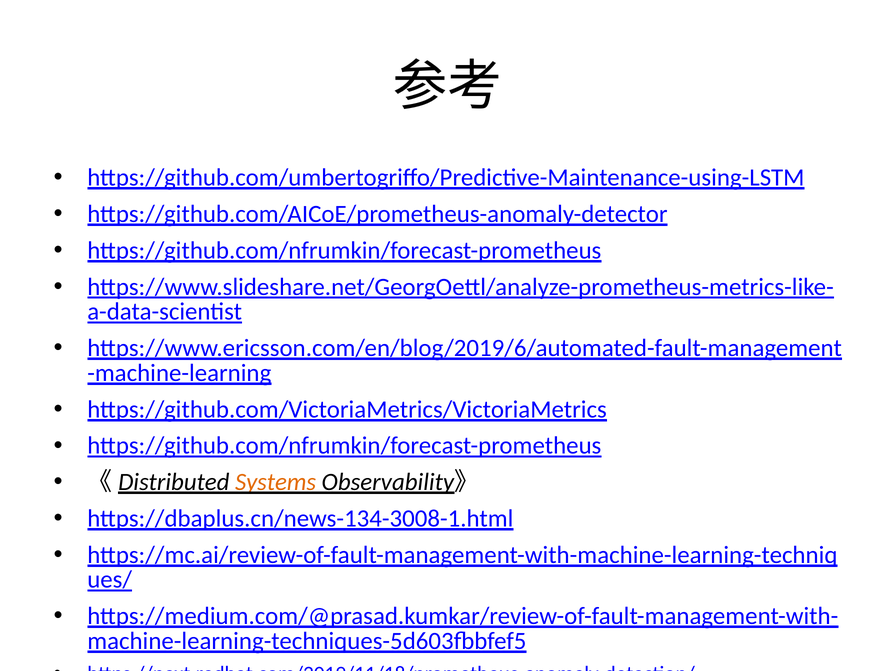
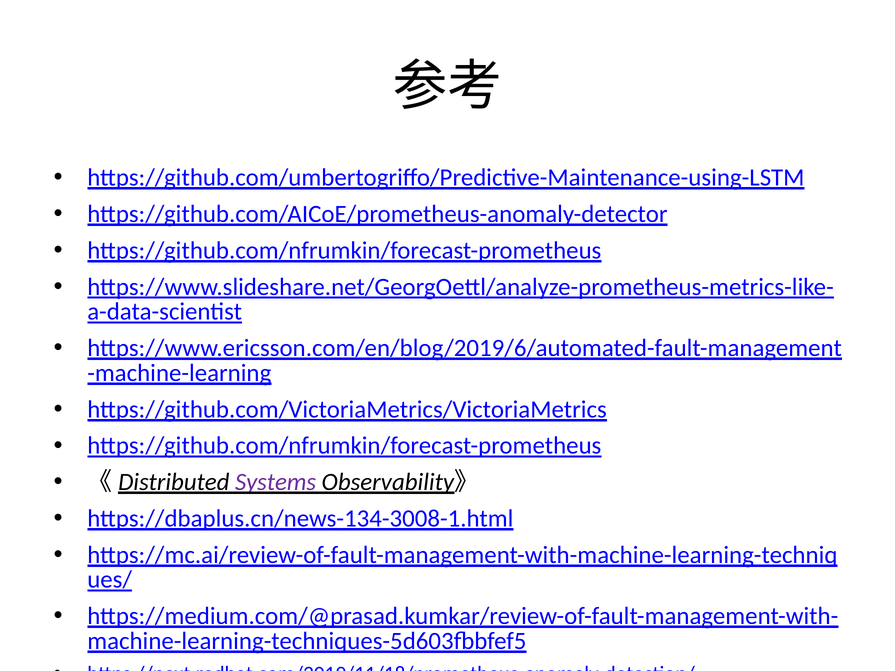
Systems colour: orange -> purple (276, 482)
